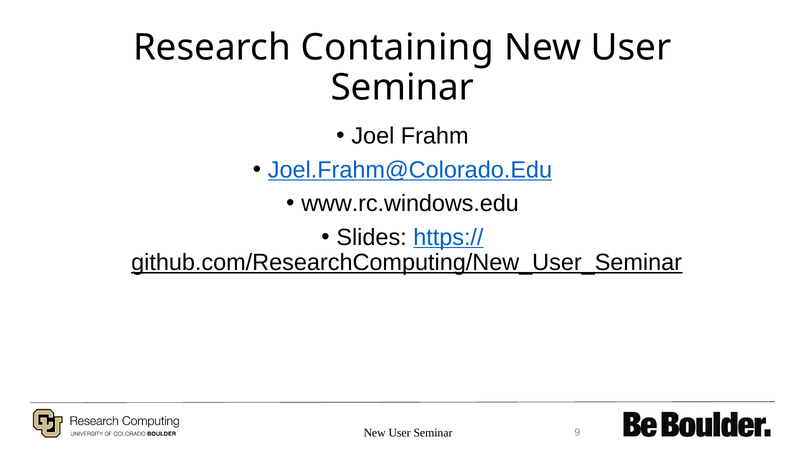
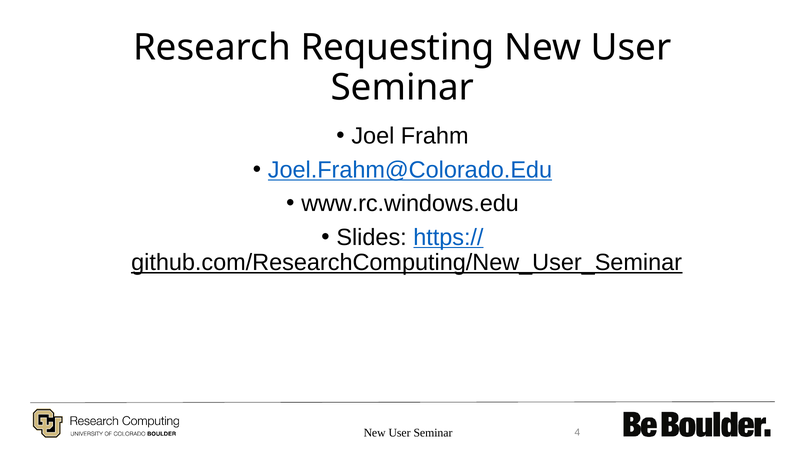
Containing: Containing -> Requesting (398, 48)
9: 9 -> 4 (577, 432)
